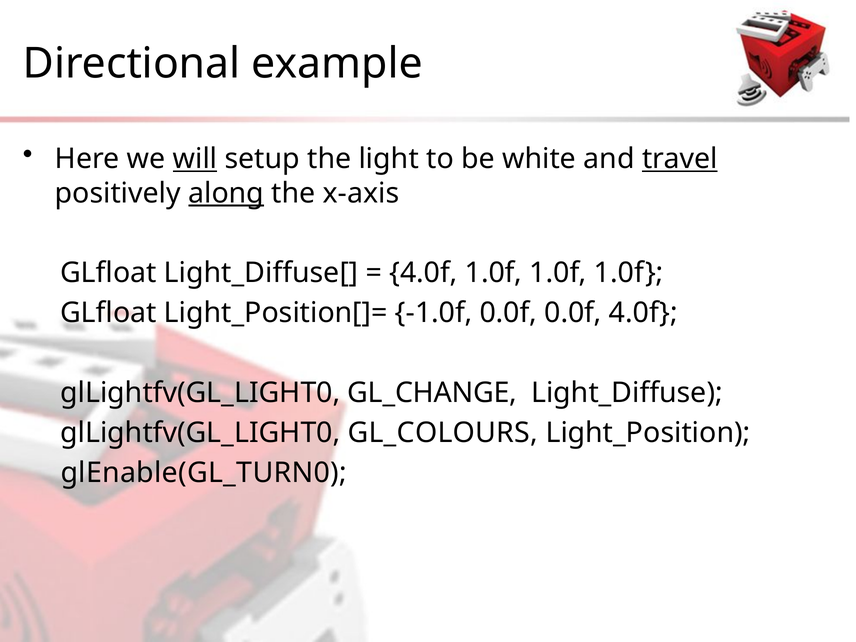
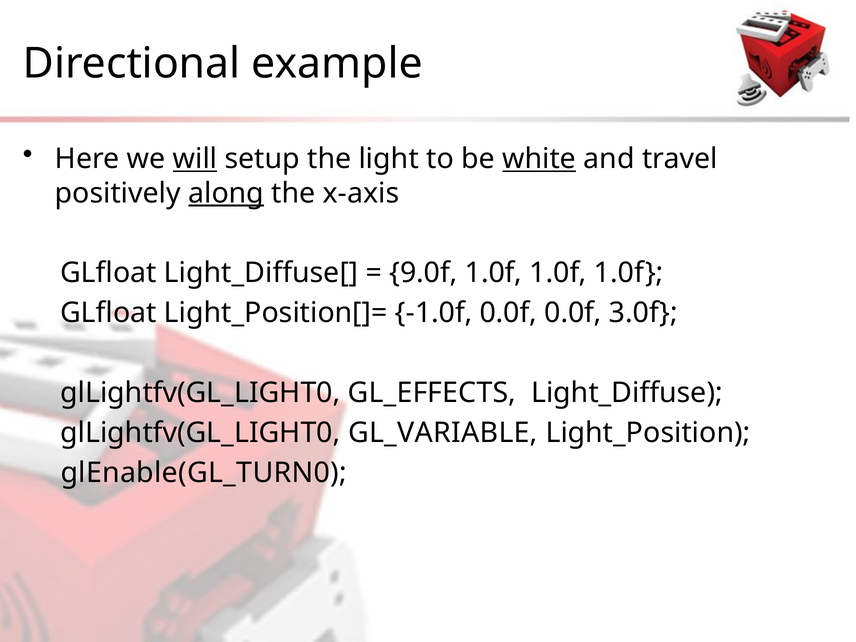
white underline: none -> present (539, 159)
travel underline: present -> none (680, 159)
4.0f: 4.0f -> 9.0f (423, 273)
0.0f 4.0f: 4.0f -> 3.0f (643, 313)
GL_CHANGE: GL_CHANGE -> GL_EFFECTS (432, 393)
GL_COLOURS: GL_COLOURS -> GL_VARIABLE (443, 433)
